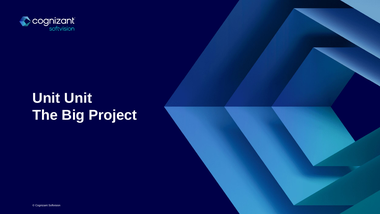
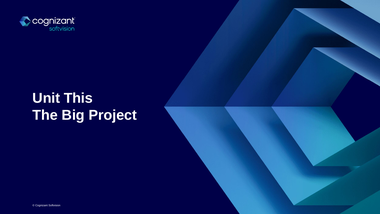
Unit Unit: Unit -> This (78, 98)
